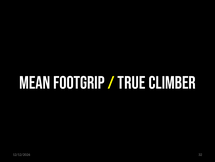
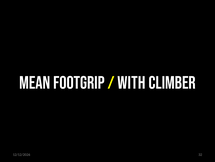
TRUE: TRUE -> WITH (131, 82)
